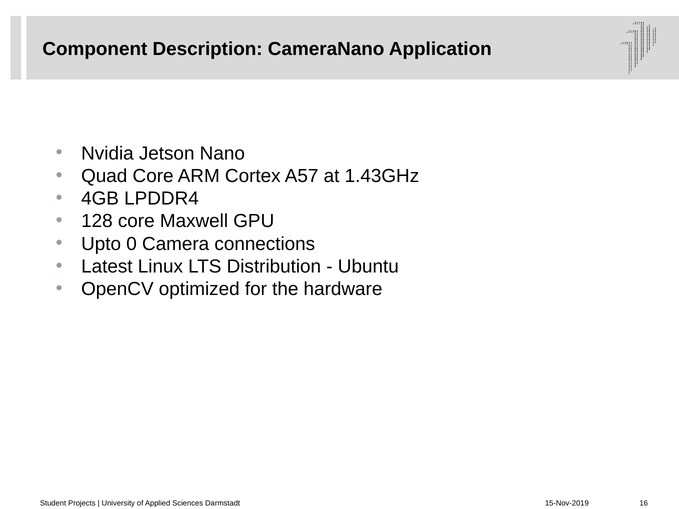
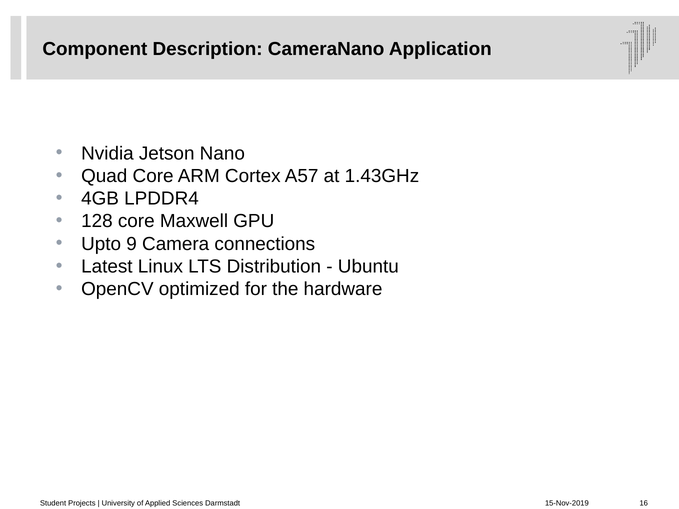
0: 0 -> 9 (132, 244)
